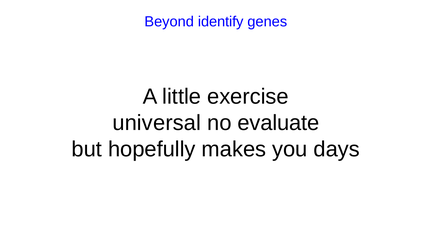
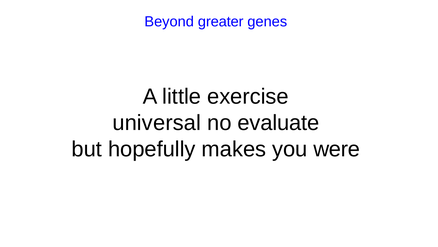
identify: identify -> greater (221, 21)
days: days -> were (337, 149)
